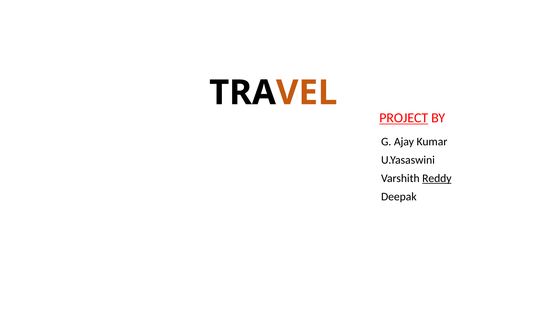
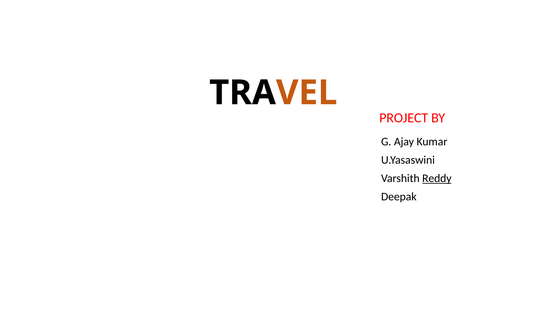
PROJECT underline: present -> none (404, 118)
